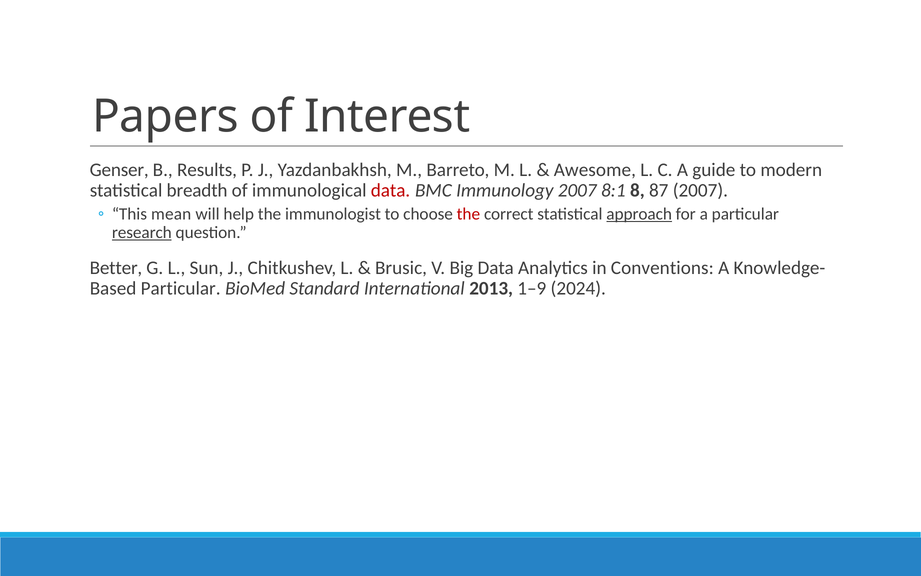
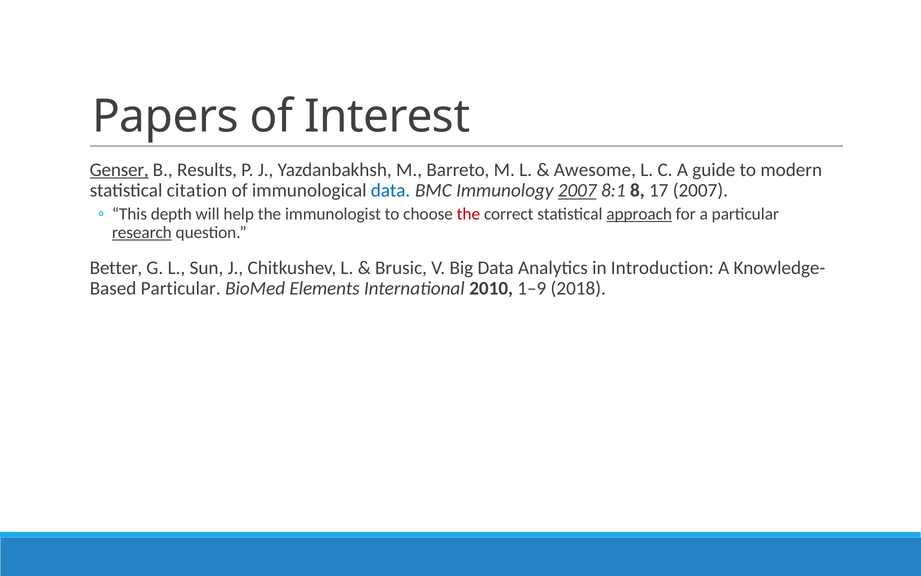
Genser underline: none -> present (119, 170)
breadth: breadth -> citation (197, 191)
data colour: red -> blue (391, 191)
2007 underline: none -> present (577, 191)
87: 87 -> 17 (659, 191)
mean: mean -> depth (171, 214)
Conventions: Conventions -> Introduction (662, 268)
Standard: Standard -> Elements (325, 288)
2013: 2013 -> 2010 (491, 288)
2024: 2024 -> 2018 (578, 288)
